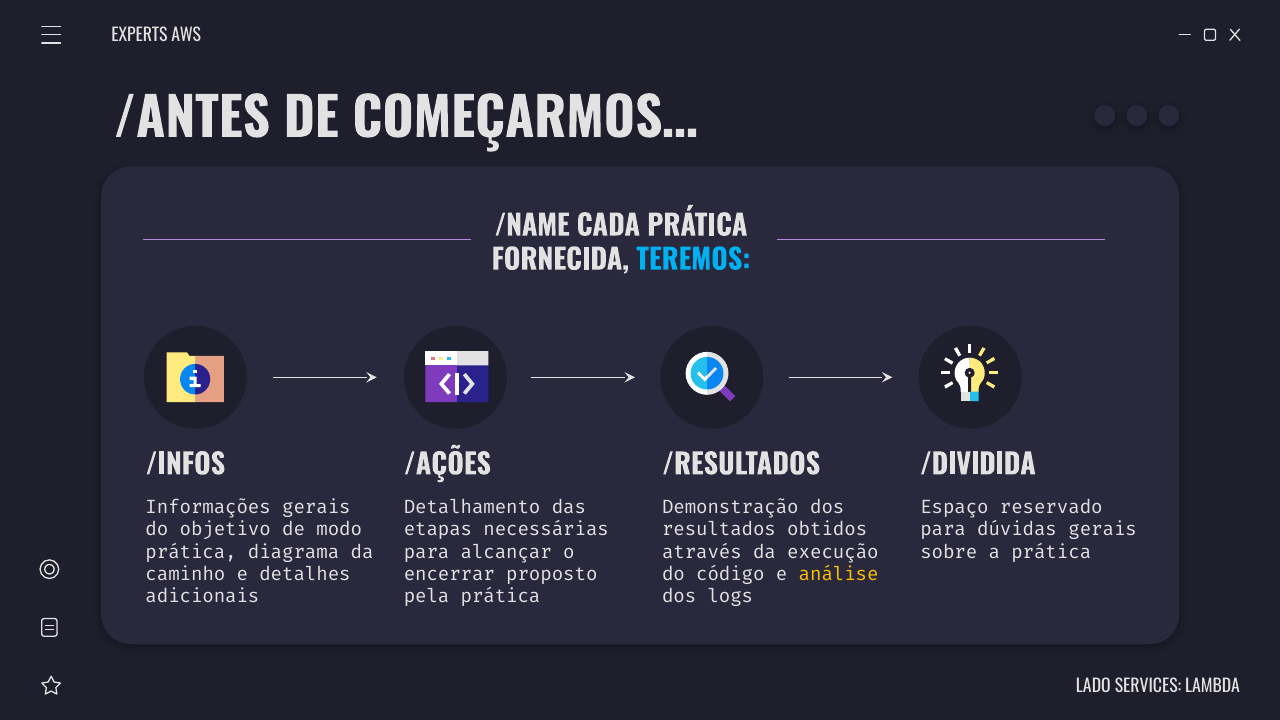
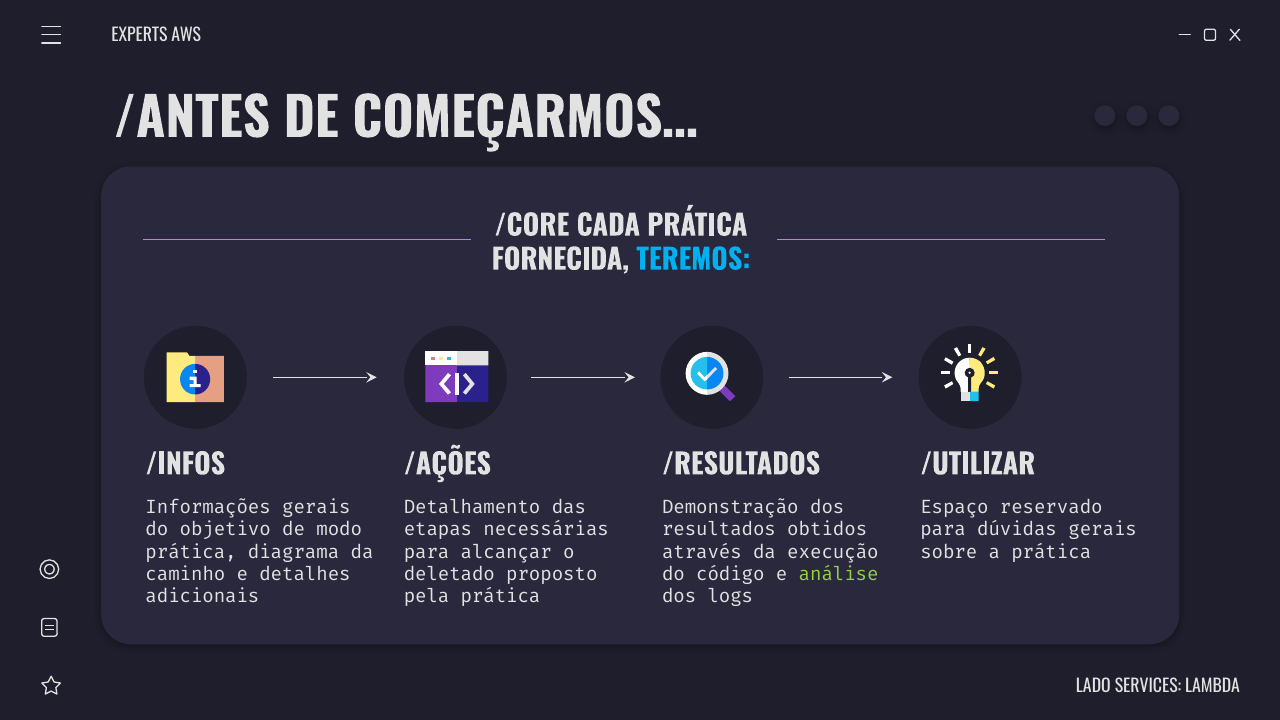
/NAME: /NAME -> /CORE (532, 226)
/DIVIDIDA: /DIVIDIDA -> /UTILIZAR (978, 465)
encerrar: encerrar -> deletado (449, 574)
análise colour: yellow -> light green (839, 574)
